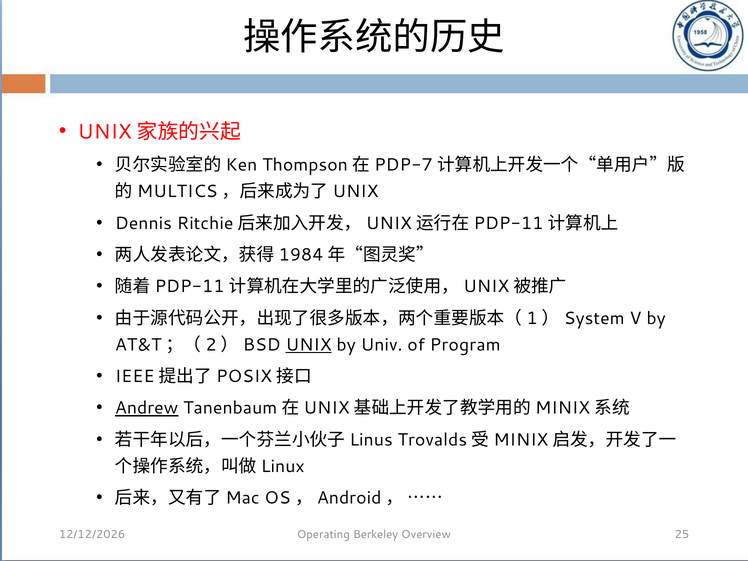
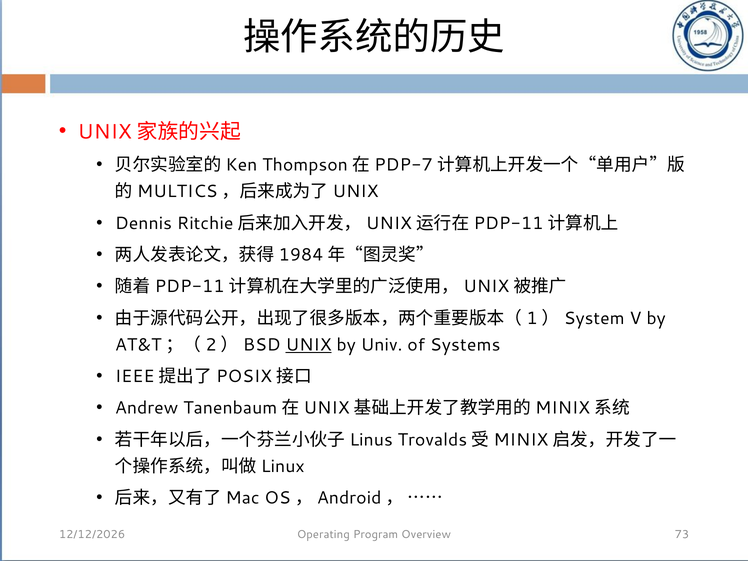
Program: Program -> Systems (465, 345)
Andrew underline: present -> none (147, 408)
Berkeley: Berkeley -> Program (376, 534)
25: 25 -> 73 (682, 534)
